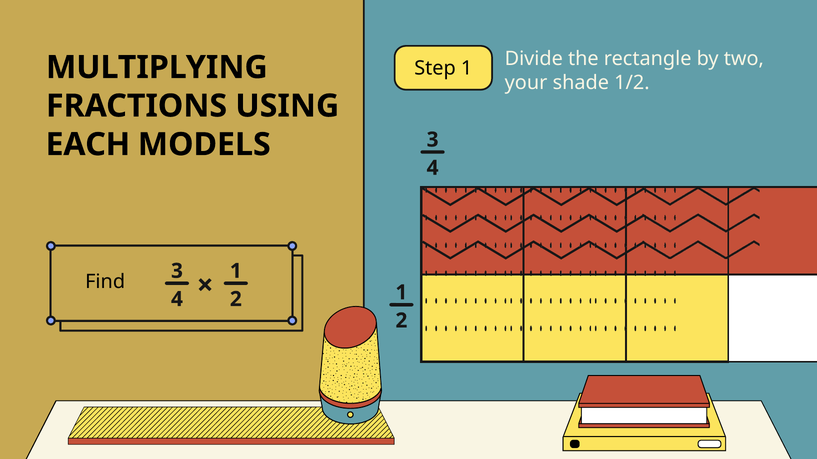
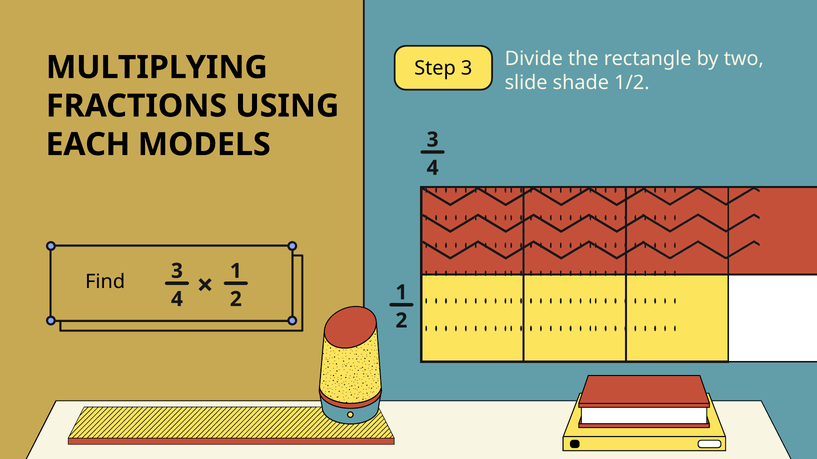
Step 1: 1 -> 3 (467, 69)
your: your -> slide (526, 83)
